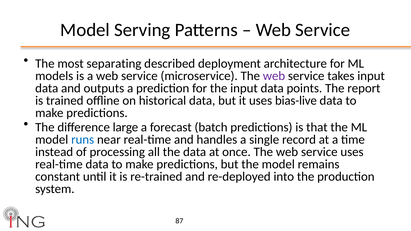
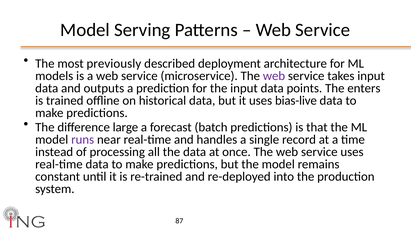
separating: separating -> previously (114, 64)
report: report -> enters (364, 88)
runs colour: blue -> purple (83, 140)
